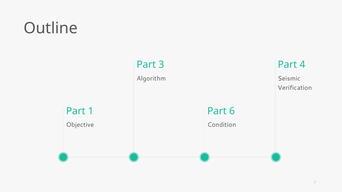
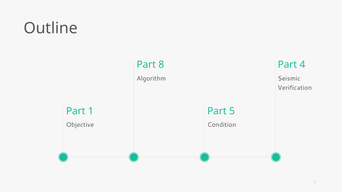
3: 3 -> 8 (161, 65)
6: 6 -> 5 (232, 111)
